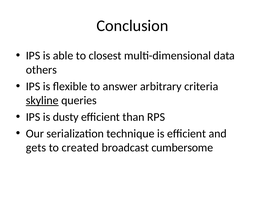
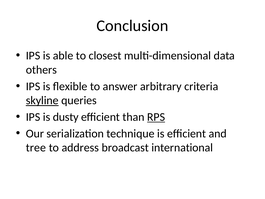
RPS underline: none -> present (156, 117)
gets: gets -> tree (36, 147)
created: created -> address (80, 147)
cumbersome: cumbersome -> international (182, 147)
